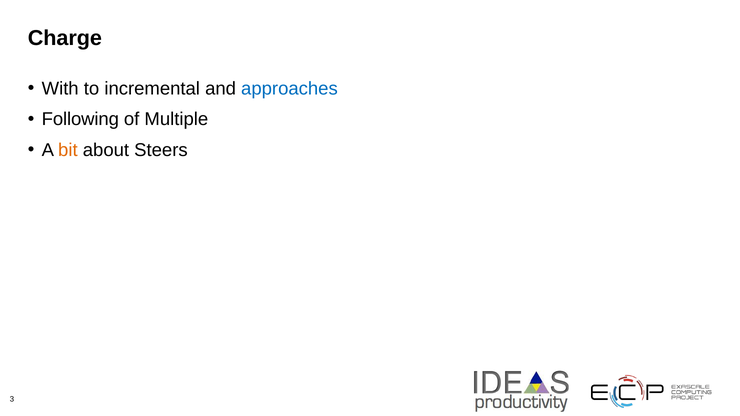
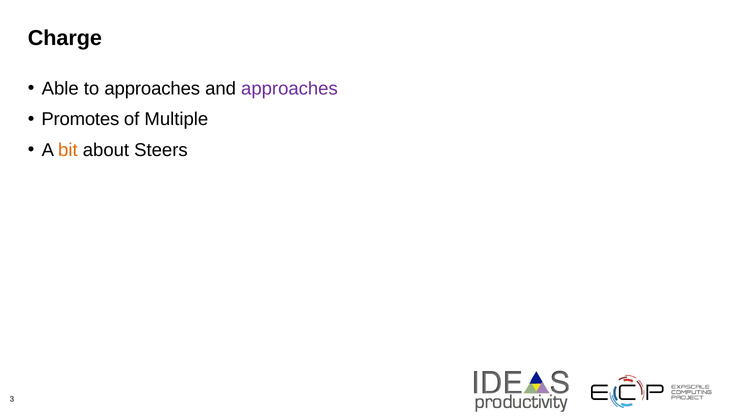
With: With -> Able (60, 89)
to incremental: incremental -> approaches (152, 89)
approaches colour: blue -> purple (289, 89)
Following: Following -> Promotes (80, 119)
